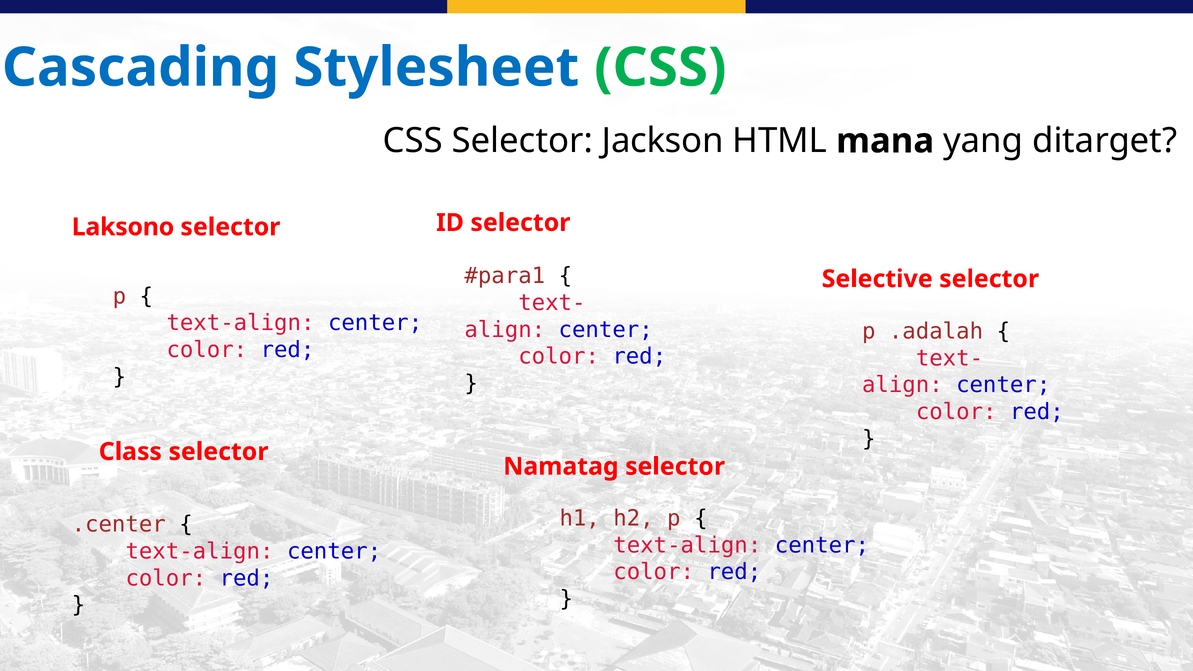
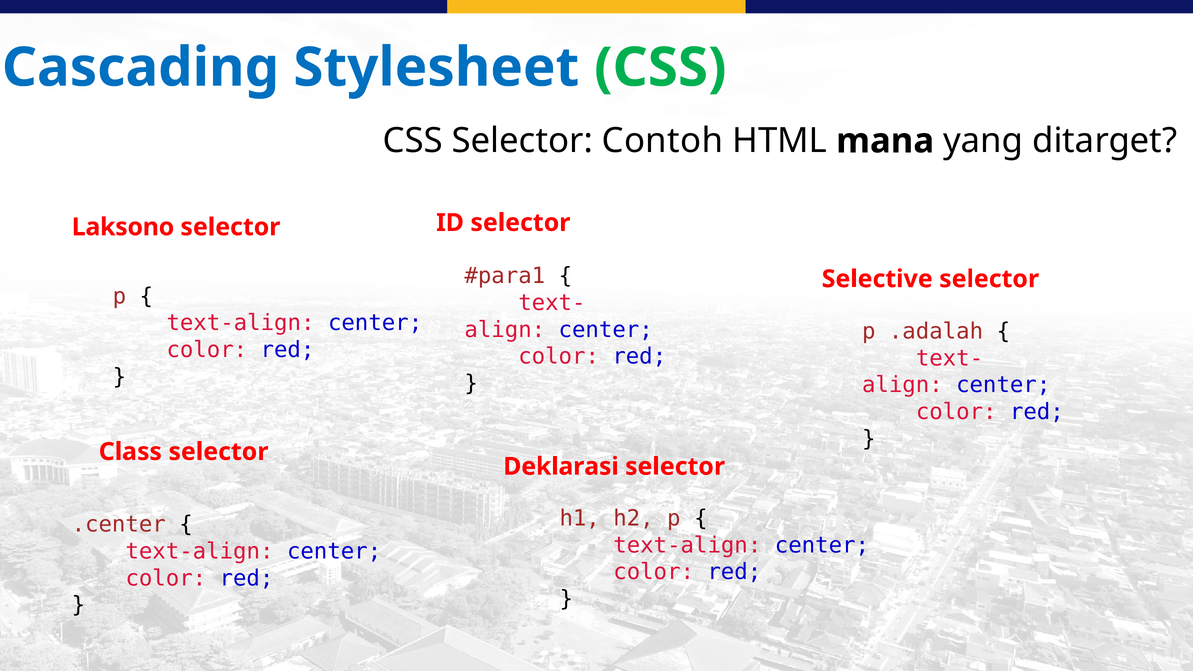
Jackson: Jackson -> Contoh (662, 141)
Namatag: Namatag -> Deklarasi (561, 467)
